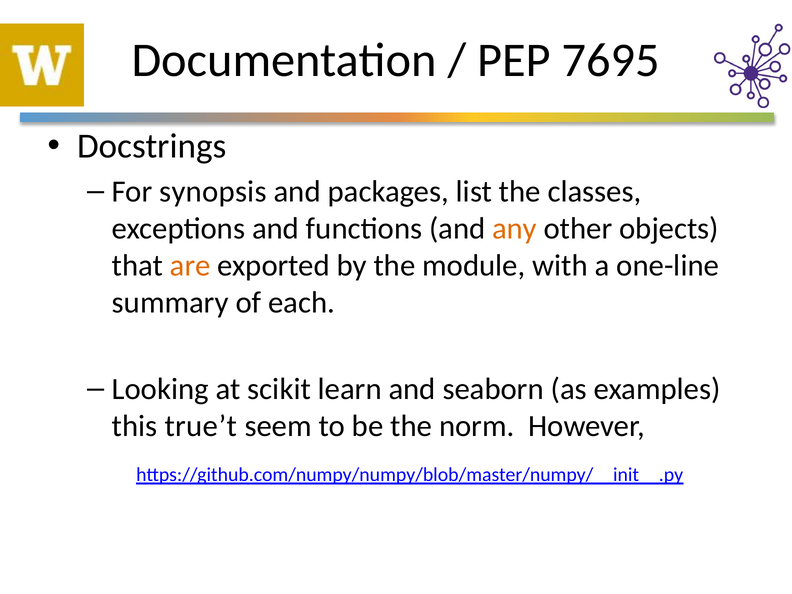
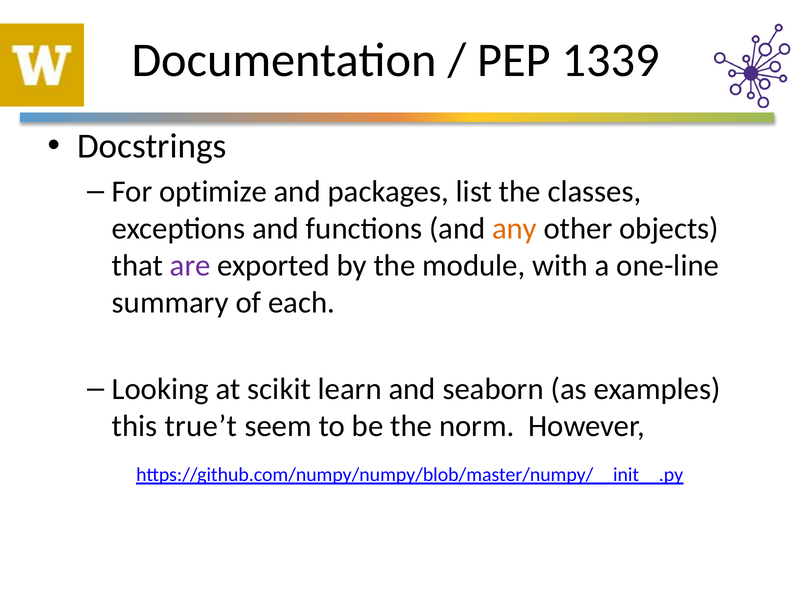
7695: 7695 -> 1339 (611, 60)
synopsis: synopsis -> optimize (213, 192)
are colour: orange -> purple (190, 266)
